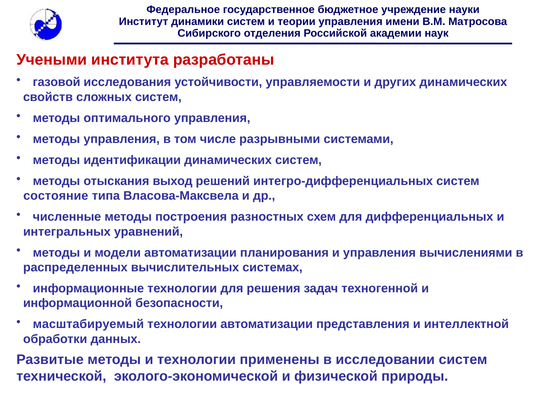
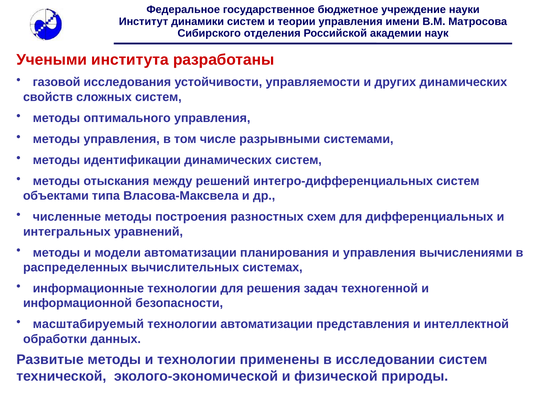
выход: выход -> между (173, 181)
состояние: состояние -> объектами (56, 196)
